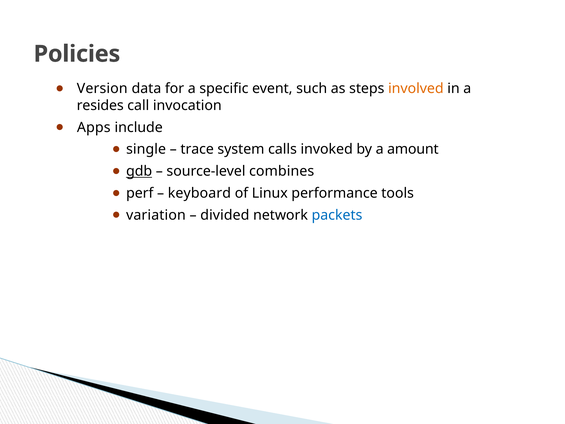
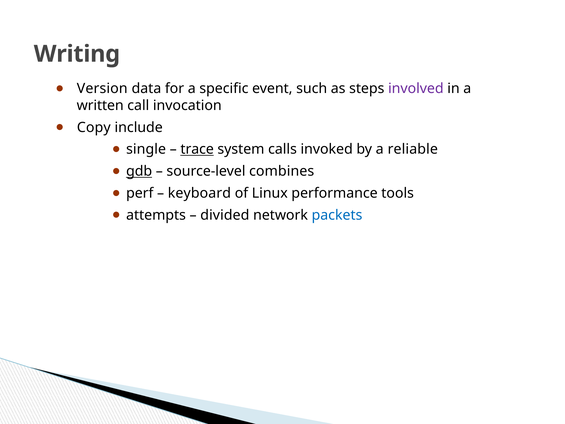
Policies: Policies -> Writing (77, 54)
involved colour: orange -> purple (416, 88)
resides: resides -> written (100, 105)
Apps: Apps -> Copy (94, 127)
trace underline: none -> present (197, 149)
amount: amount -> reliable (413, 149)
variation: variation -> attempts (156, 215)
